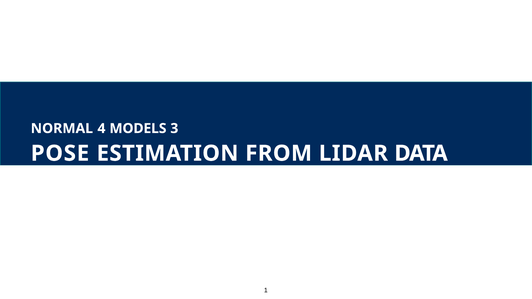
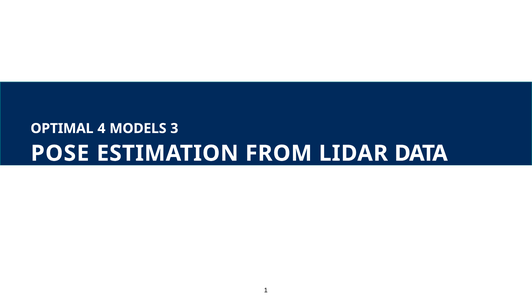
NORMAL: NORMAL -> OPTIMAL (62, 129)
